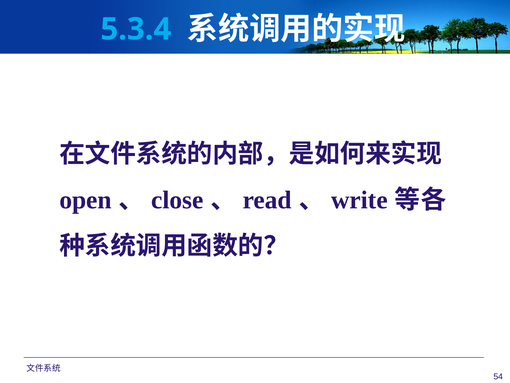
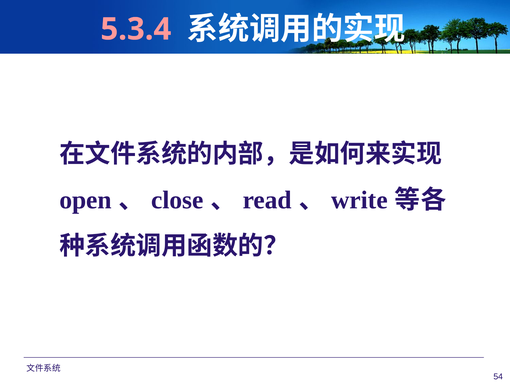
5.3.4 colour: light blue -> pink (136, 29)
